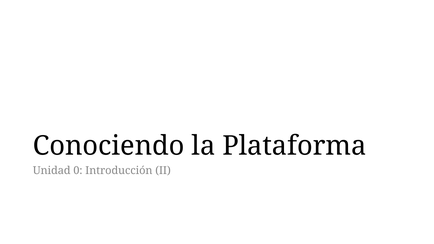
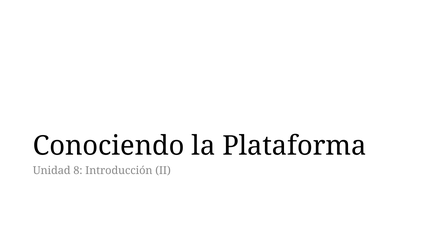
0: 0 -> 8 (78, 171)
